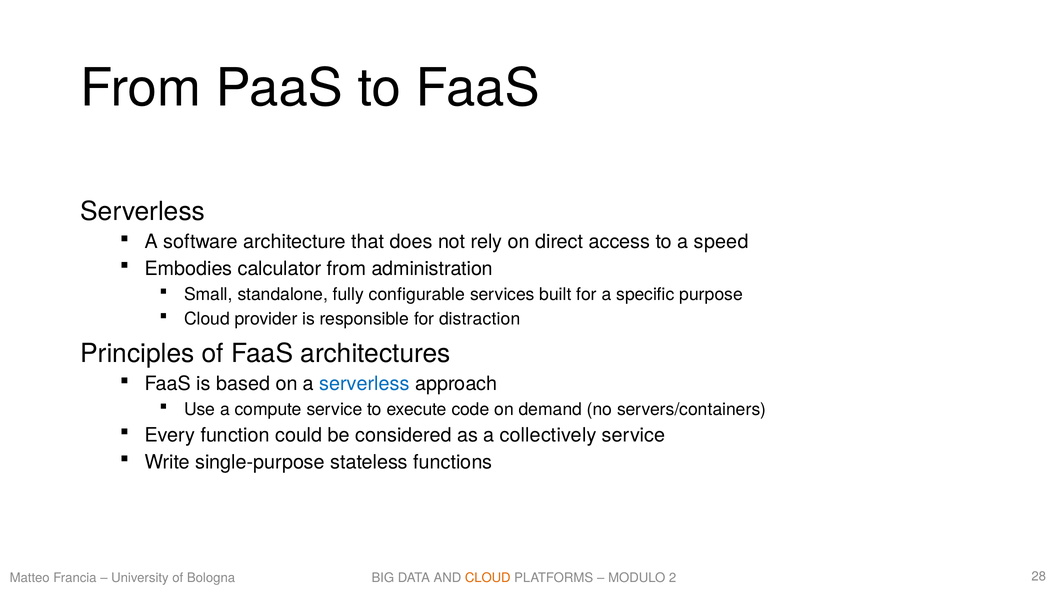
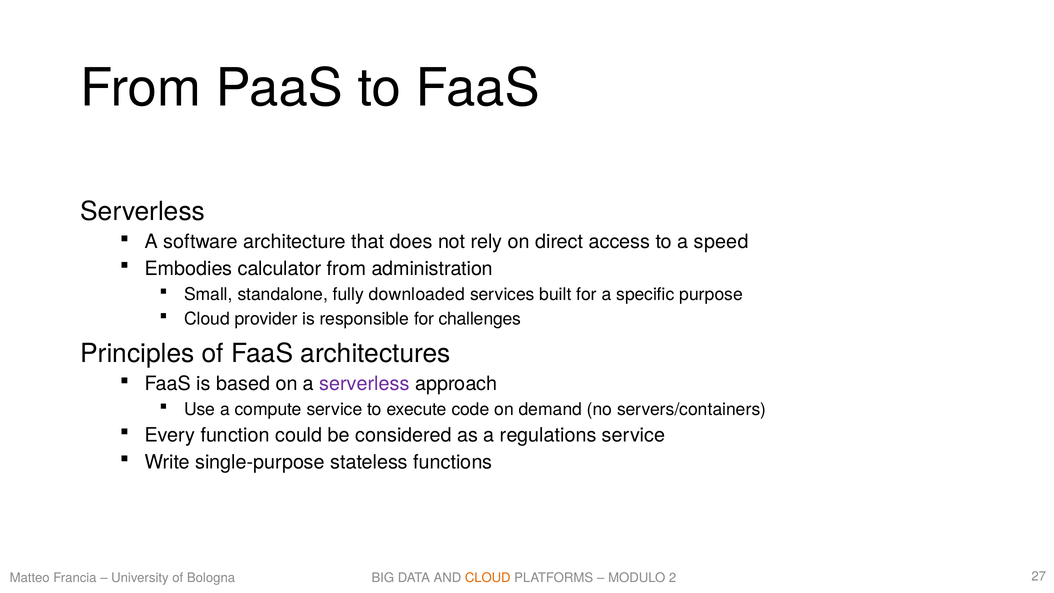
configurable: configurable -> downloaded (417, 294)
distraction: distraction -> challenges (480, 319)
serverless colour: blue -> purple (365, 384)
collectively: collectively -> regulations (548, 435)
28: 28 -> 27 (1039, 576)
